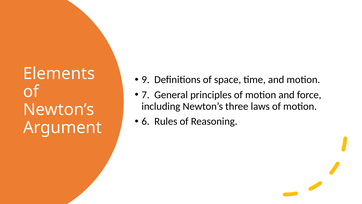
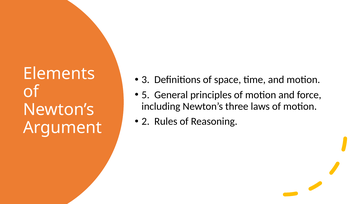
9: 9 -> 3 (146, 80)
7: 7 -> 5 (146, 95)
6: 6 -> 2 (146, 121)
